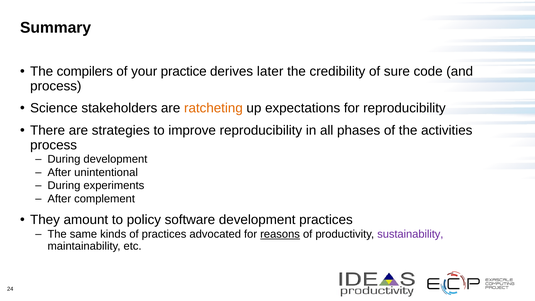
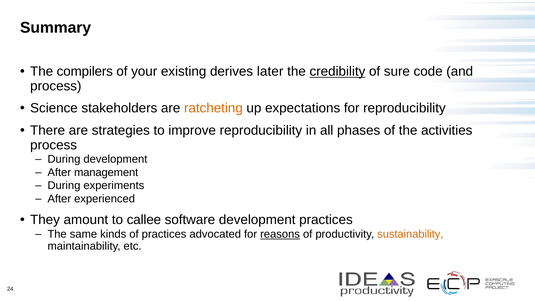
practice: practice -> existing (184, 72)
credibility underline: none -> present (337, 72)
unintentional: unintentional -> management (106, 172)
complement: complement -> experienced (105, 199)
policy: policy -> callee (144, 220)
sustainability colour: purple -> orange (410, 234)
